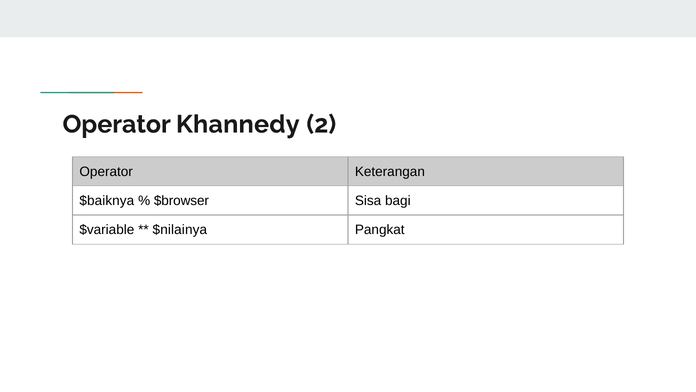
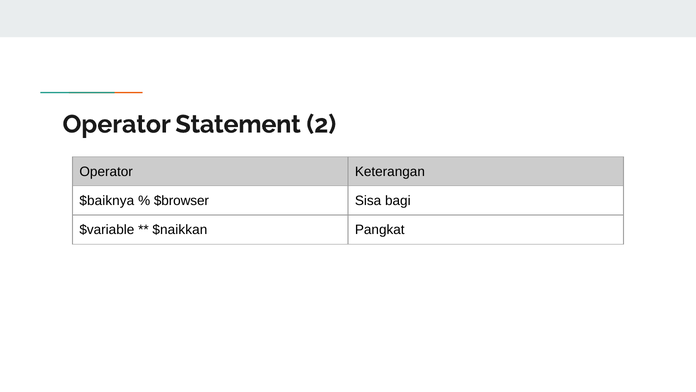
Khannedy: Khannedy -> Statement (238, 124)
$nilainya: $nilainya -> $naikkan (180, 230)
